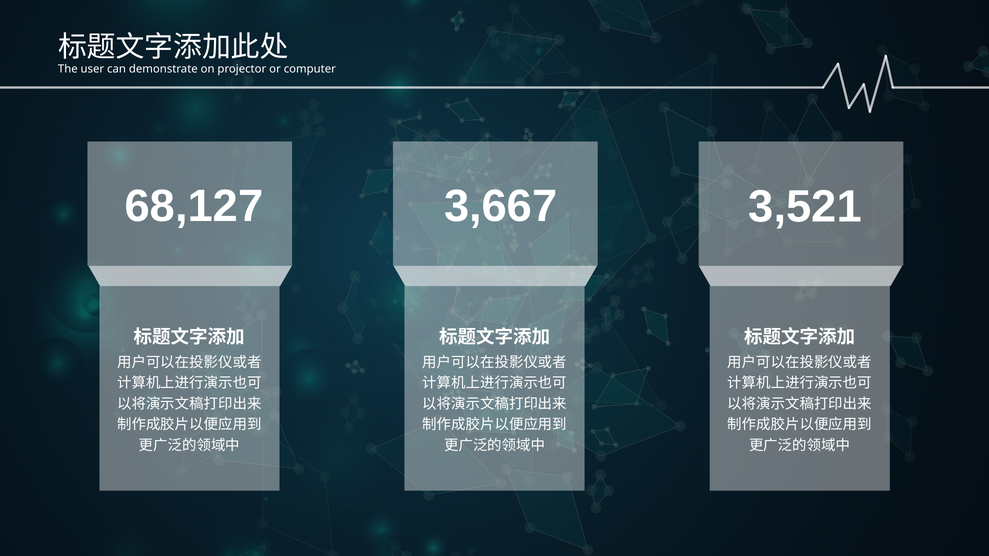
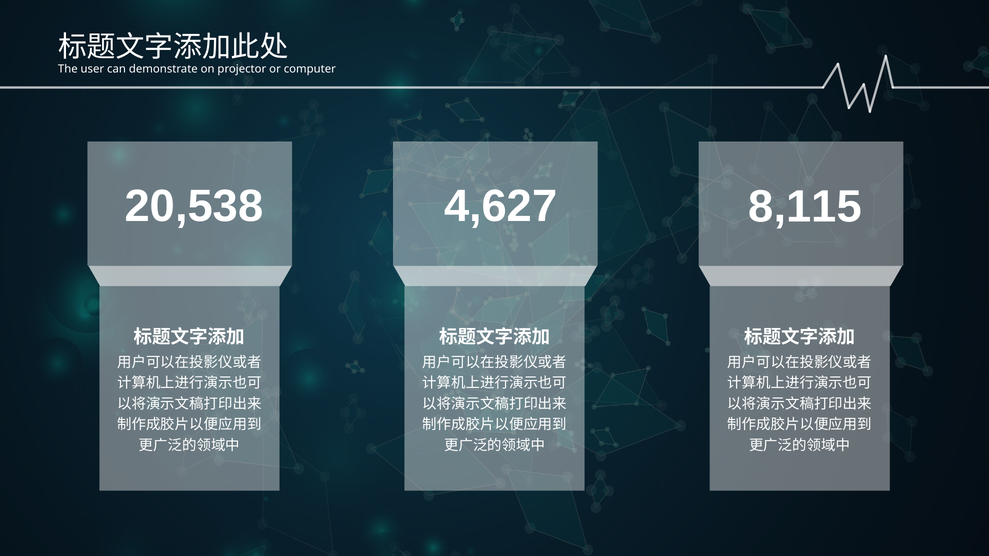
68,127: 68,127 -> 20,538 (194, 207)
3,667: 3,667 -> 4,627 (501, 207)
3,521: 3,521 -> 8,115 (805, 207)
